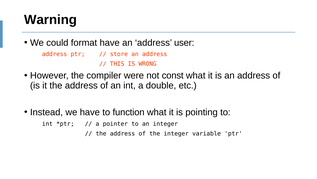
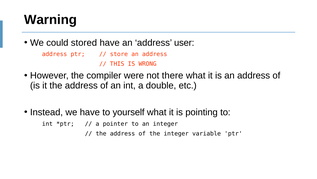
format: format -> stored (84, 43)
const: const -> there (173, 75)
function: function -> yourself (129, 112)
